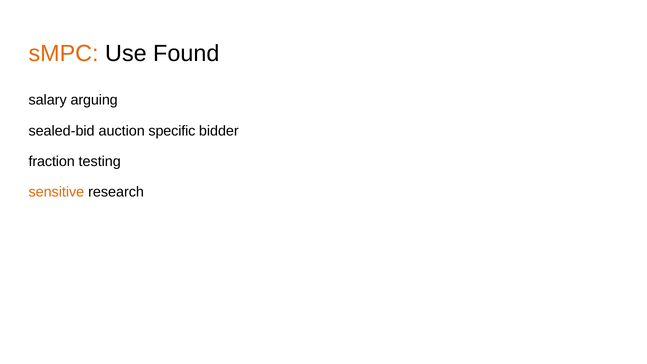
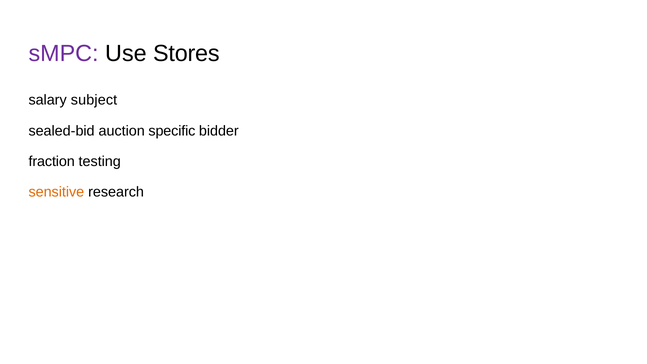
sMPC colour: orange -> purple (64, 54)
Found: Found -> Stores (186, 54)
arguing: arguing -> subject (94, 100)
